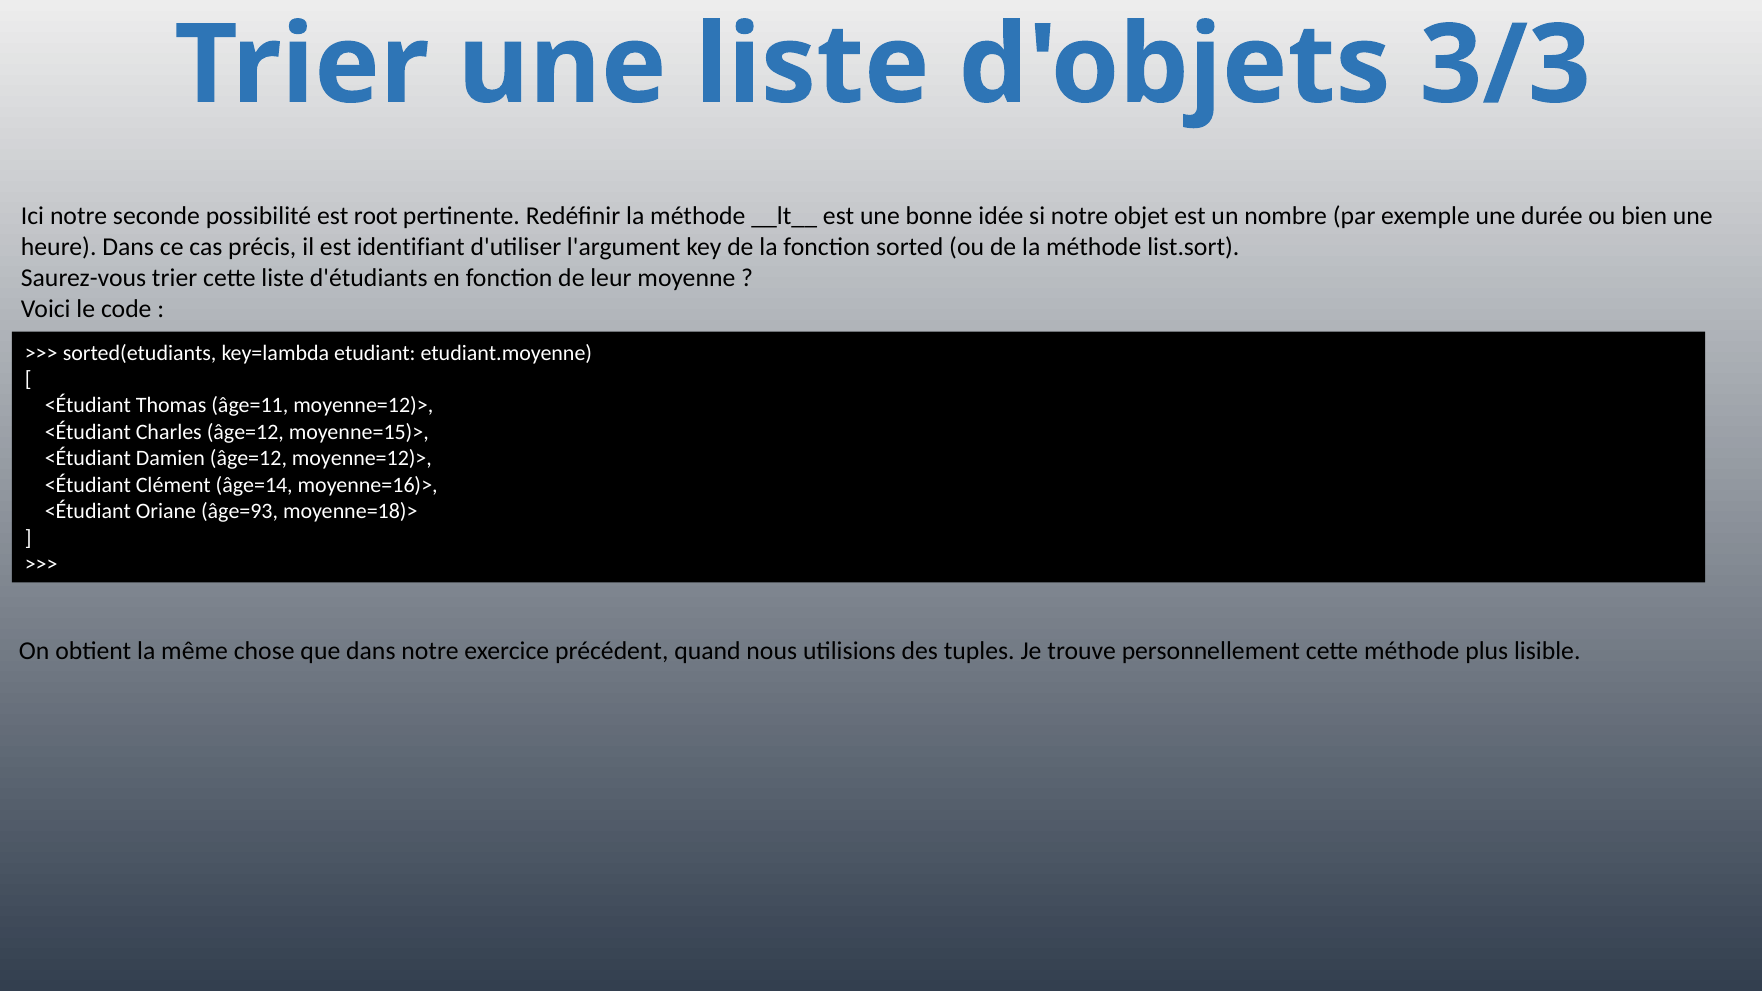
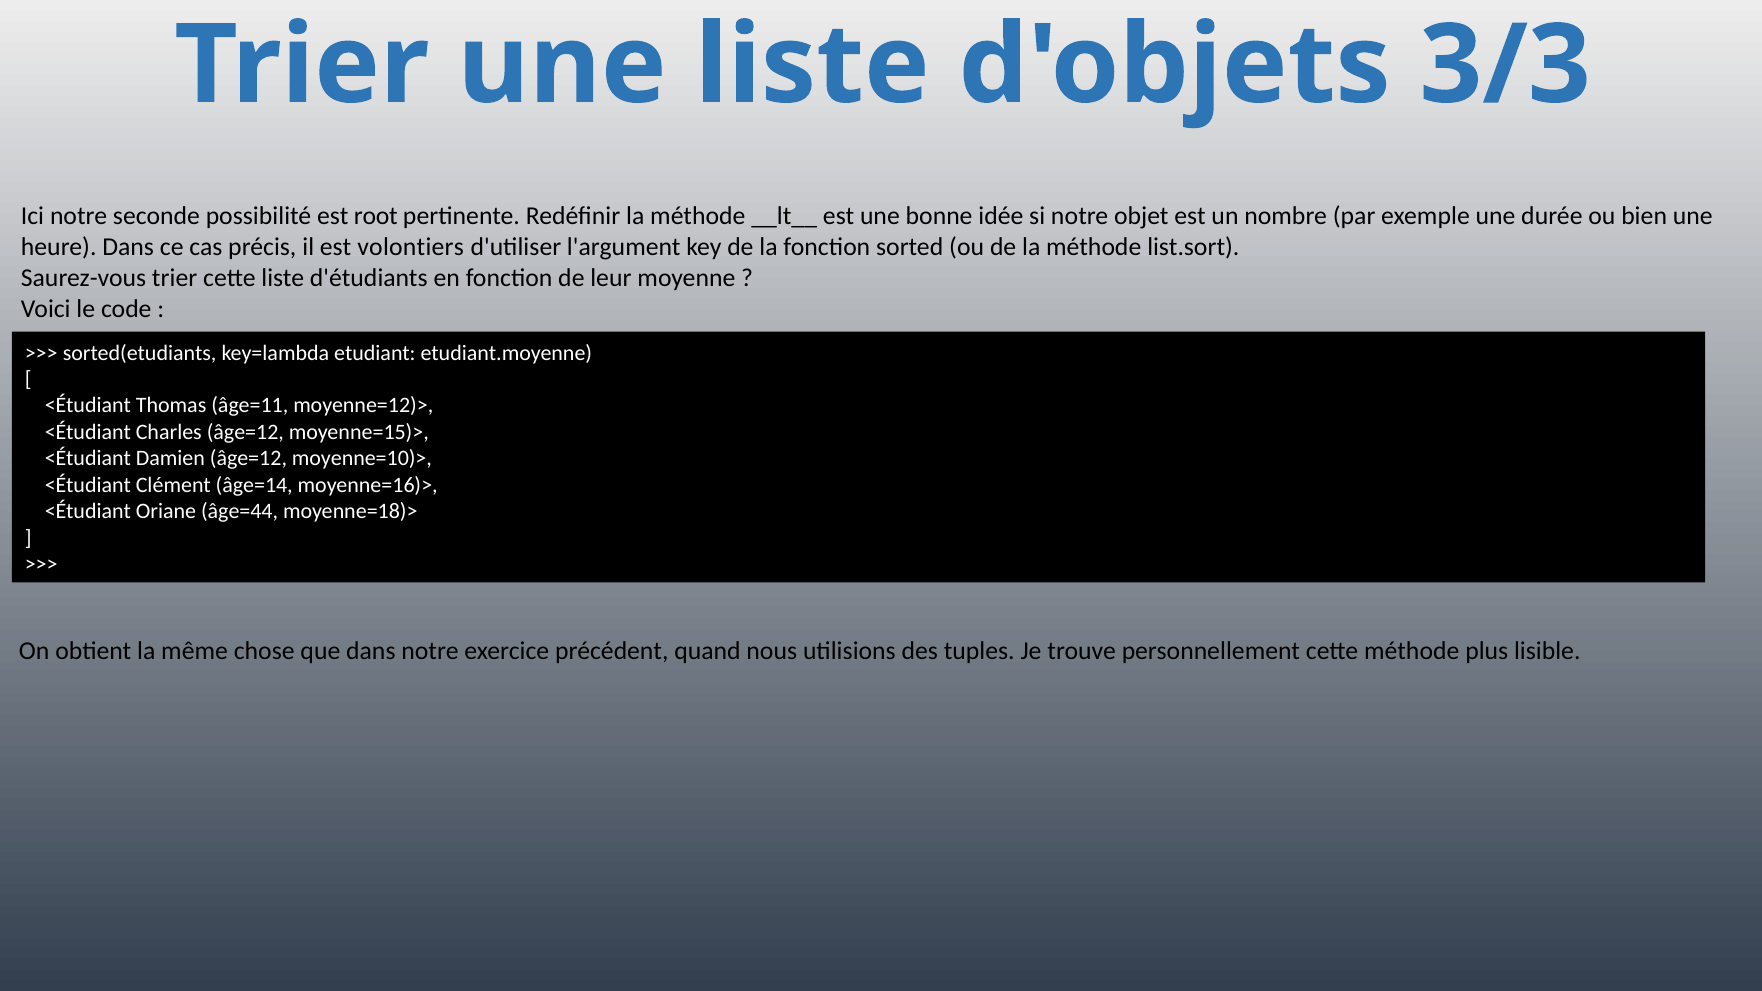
identifiant: identifiant -> volontiers (411, 247)
âge=12 moyenne=12)>: moyenne=12)> -> moyenne=10)> (362, 459)
âge=93: âge=93 -> âge=44 (240, 511)
